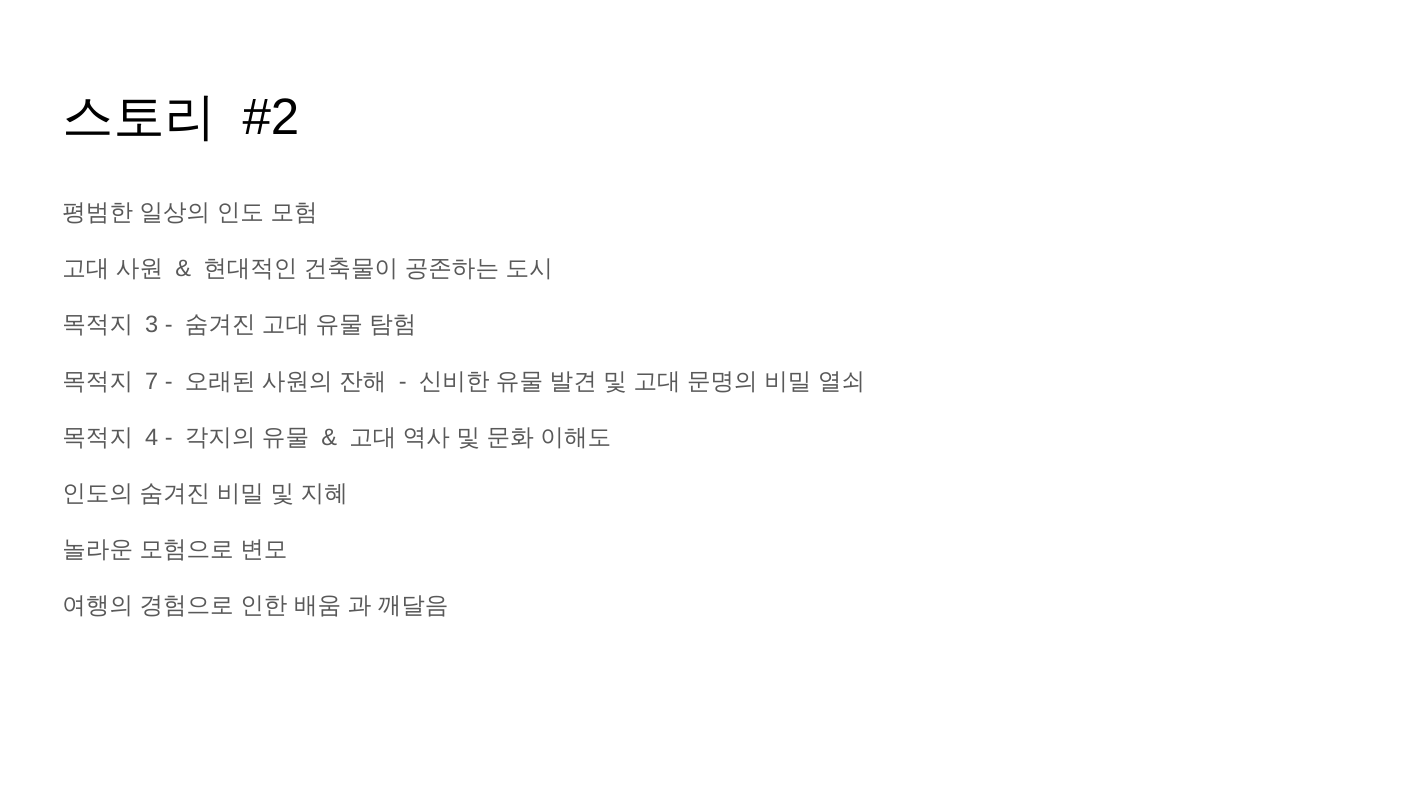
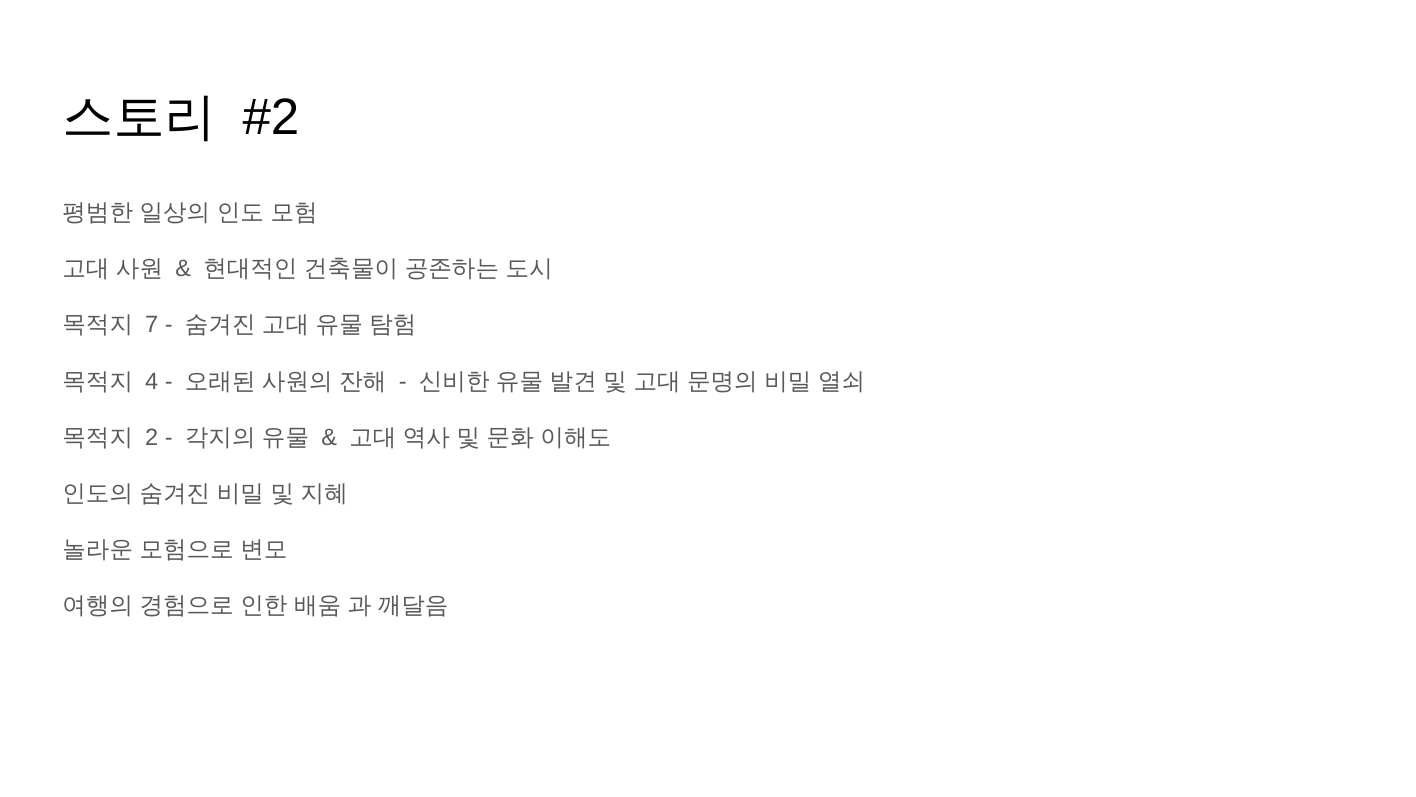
3: 3 -> 7 (152, 325)
7: 7 -> 4 (152, 381)
4: 4 -> 2 (152, 437)
